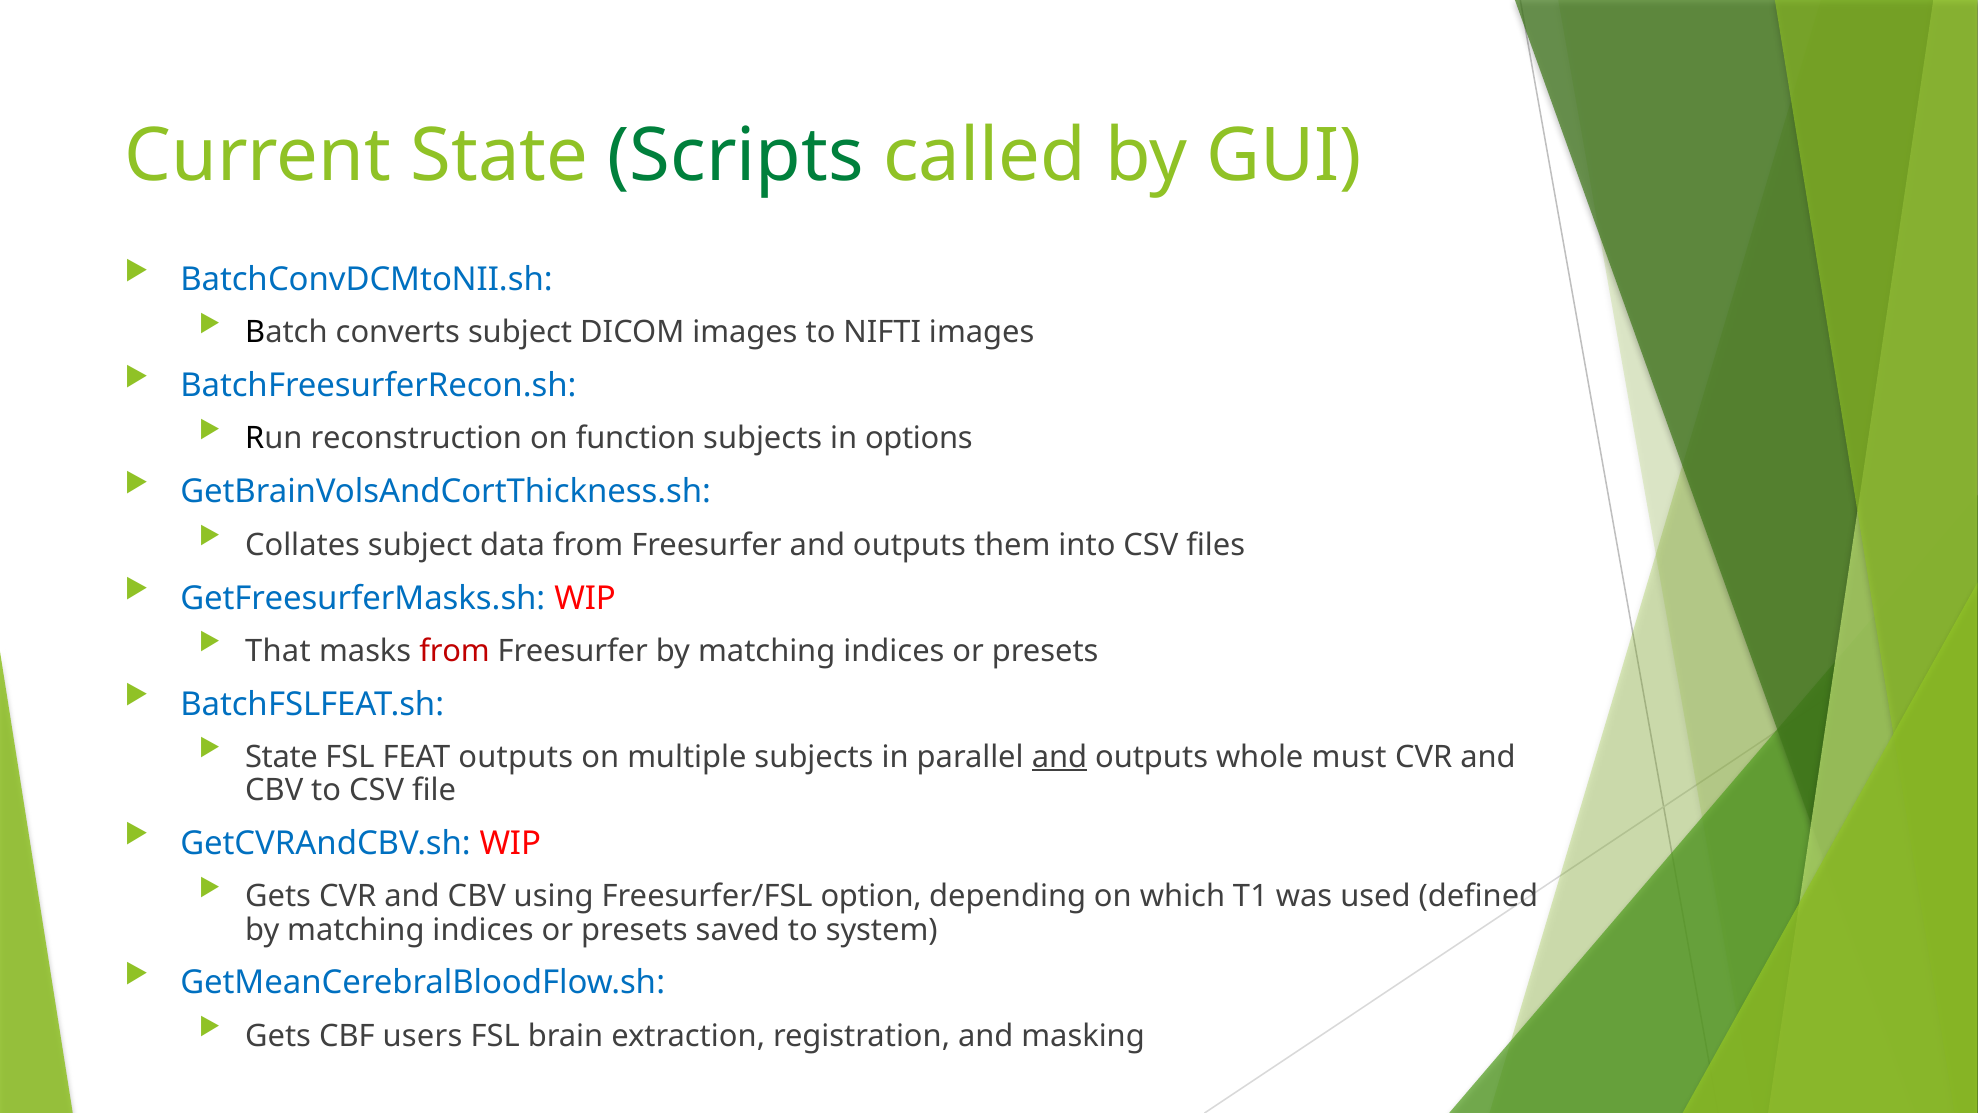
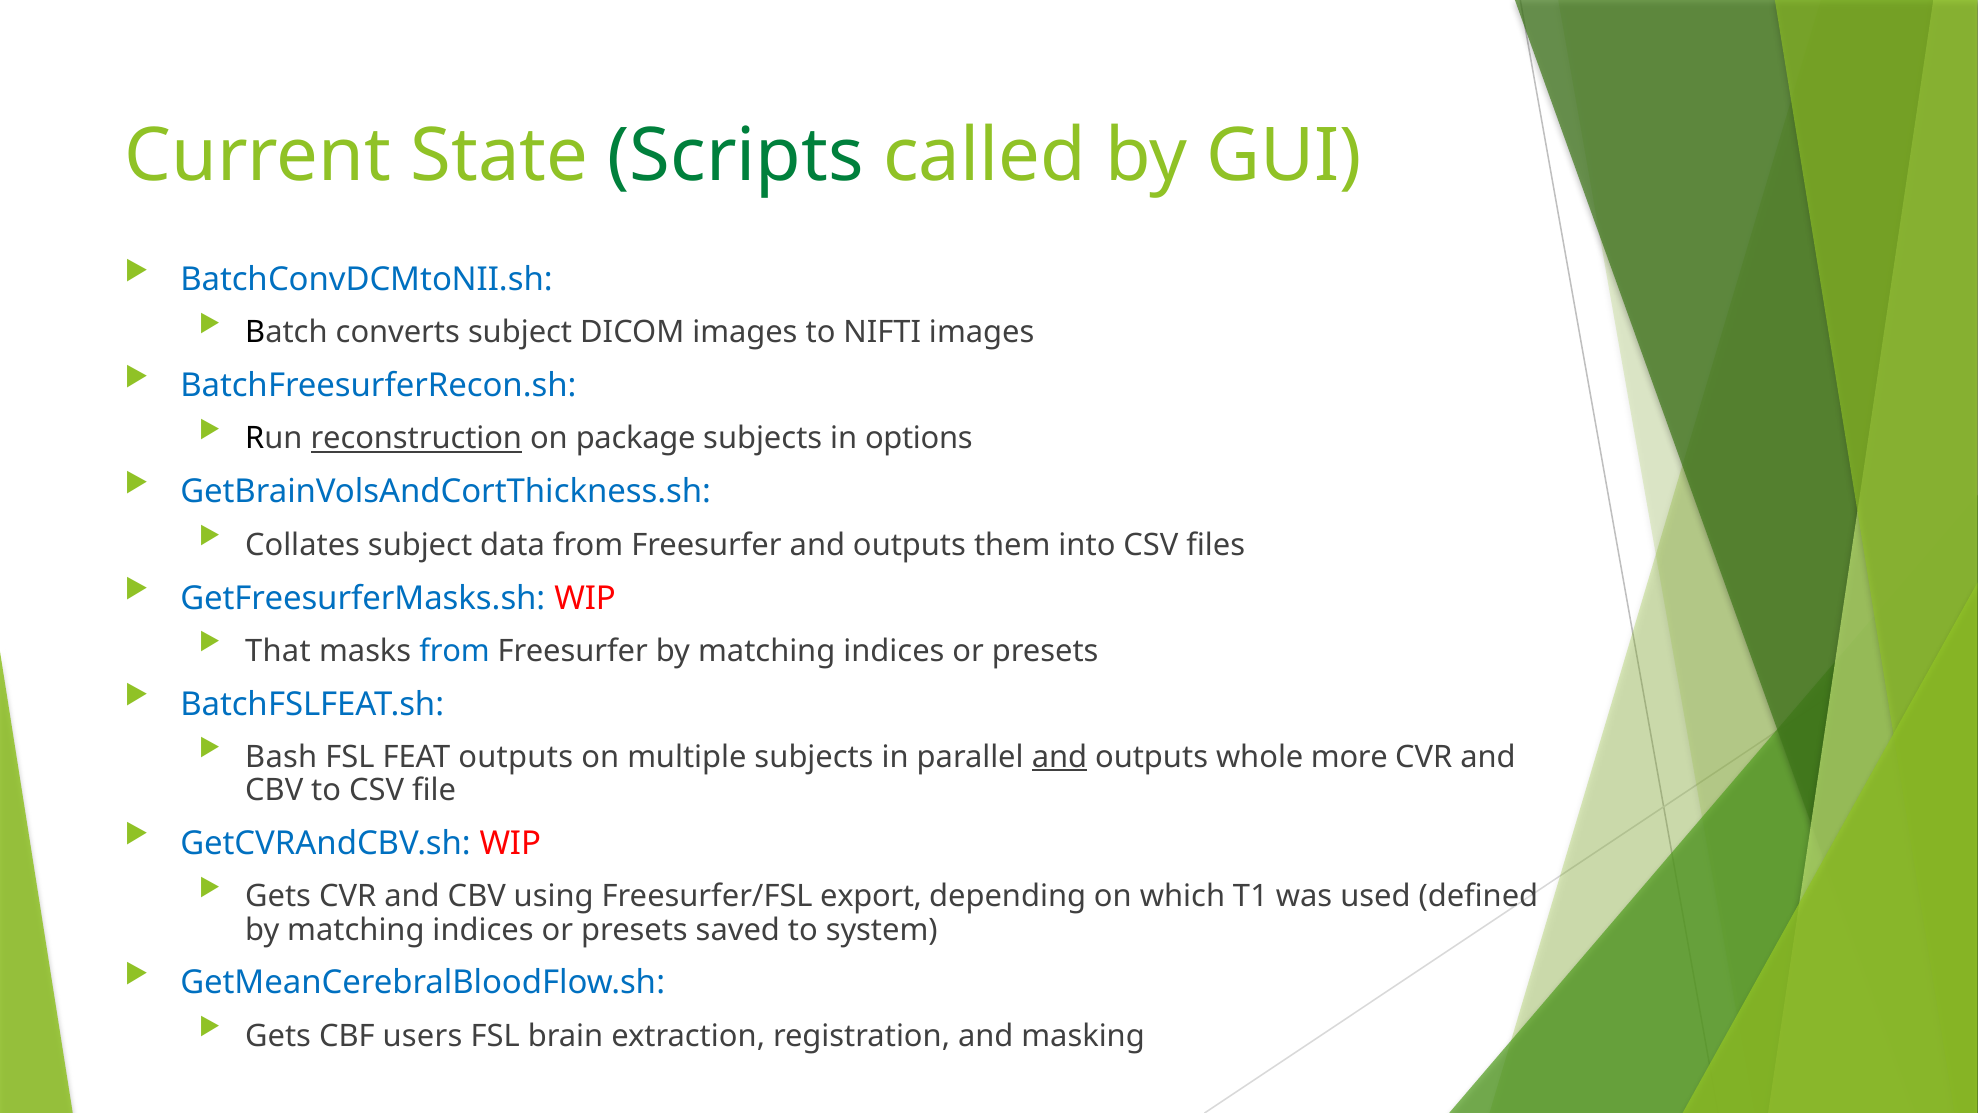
reconstruction underline: none -> present (416, 439)
function: function -> package (636, 439)
from colour: red -> blue (455, 651)
State: State -> Bash (281, 757)
must: must -> more (1349, 757)
option: option -> export (871, 896)
